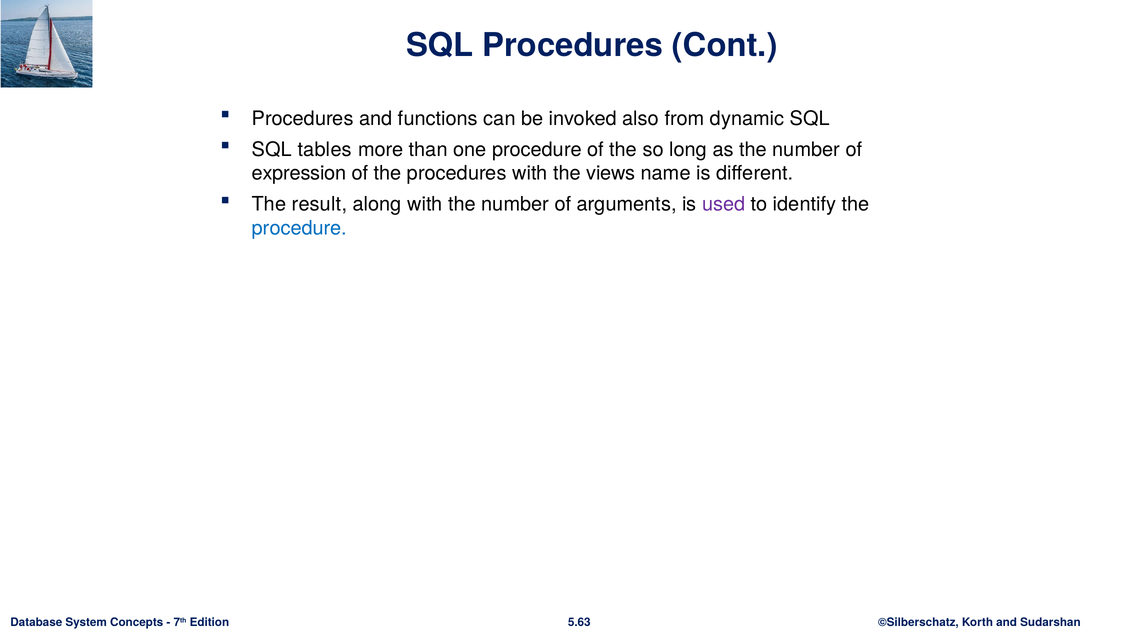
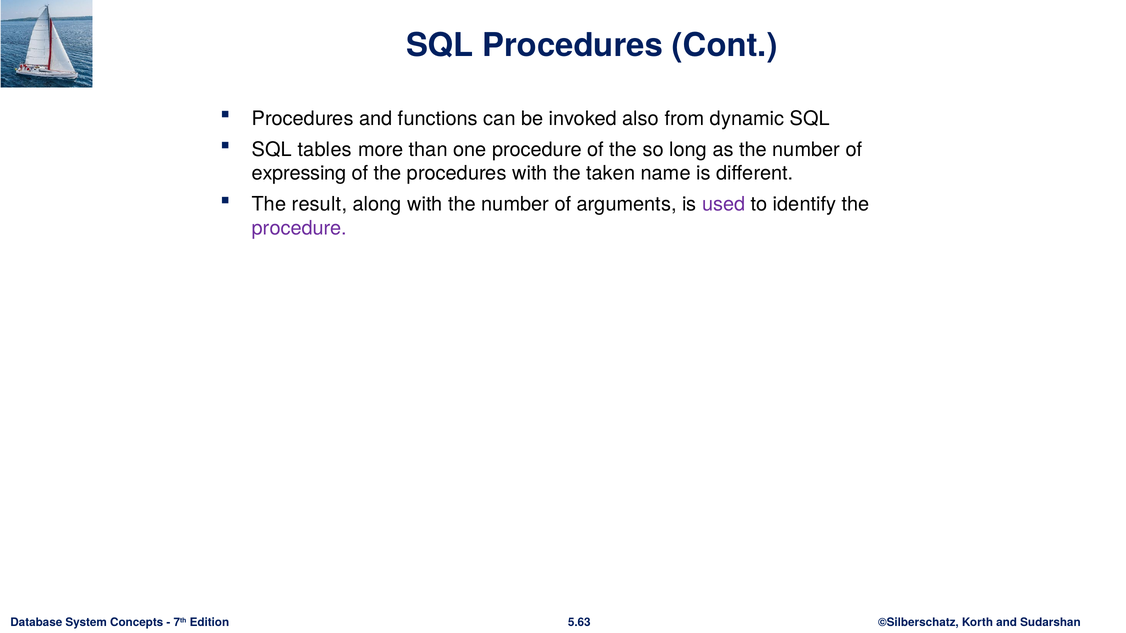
expression: expression -> expressing (299, 173)
views: views -> taken (611, 173)
procedure colour: blue -> purple (299, 228)
